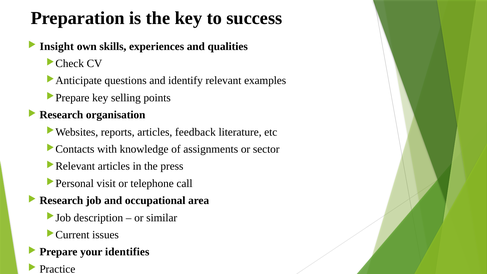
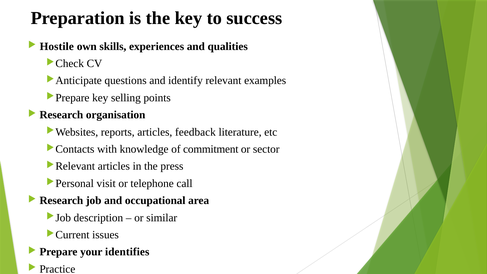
Insight: Insight -> Hostile (57, 46)
assignments: assignments -> commitment (211, 149)
